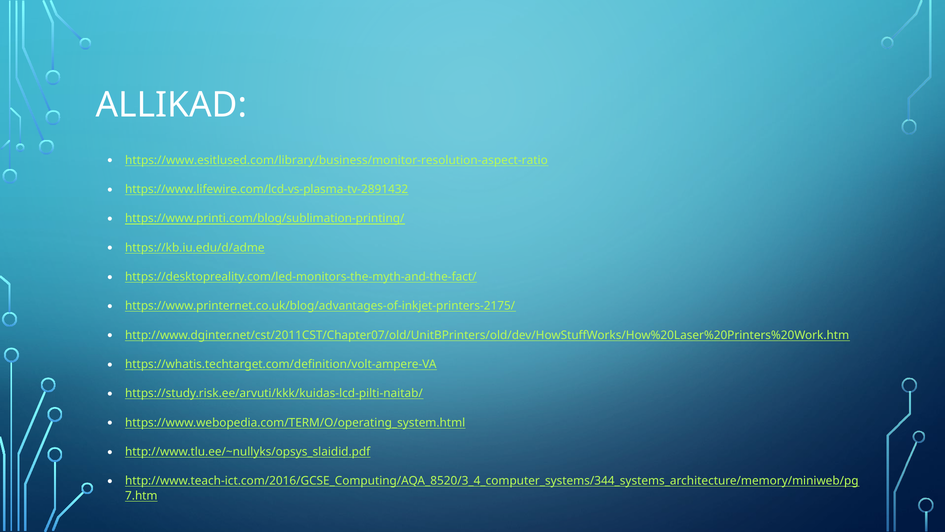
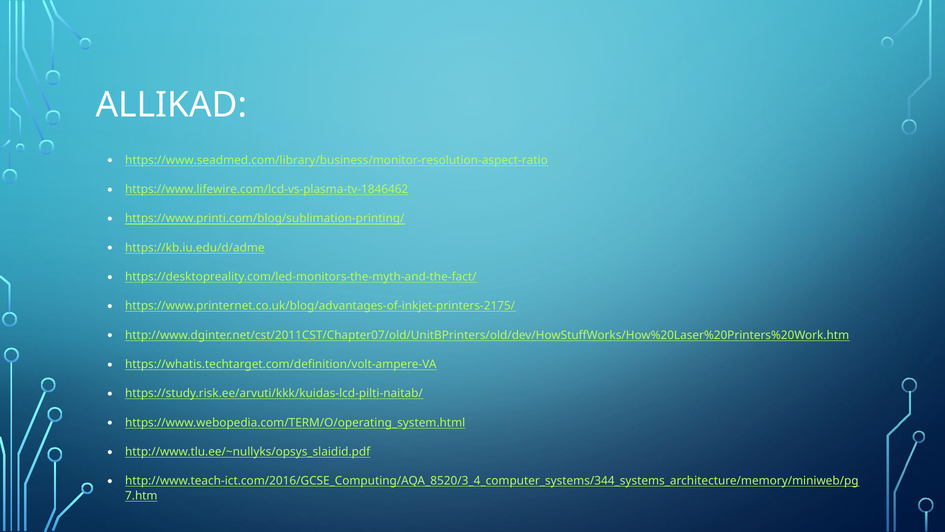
https://www.esitlused.com/library/business/monitor-resolution-aspect-ratio: https://www.esitlused.com/library/business/monitor-resolution-aspect-ratio -> https://www.seadmed.com/library/business/monitor-resolution-aspect-ratio (336, 160)
https://www.lifewire.com/lcd-vs-plasma-tv-2891432: https://www.lifewire.com/lcd-vs-plasma-tv-2891432 -> https://www.lifewire.com/lcd-vs-plasma-tv-1846462 (267, 189)
